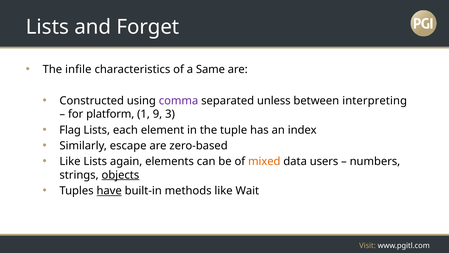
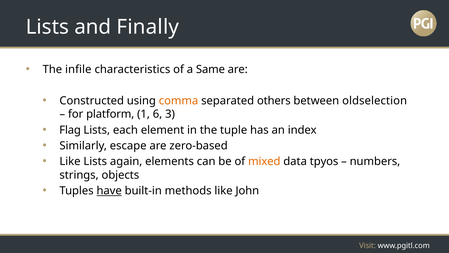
Forget: Forget -> Finally (148, 27)
comma colour: purple -> orange (179, 101)
unless: unless -> others (274, 101)
interpreting: interpreting -> oldselection (375, 101)
9: 9 -> 6 (158, 114)
users: users -> tpyos (324, 161)
objects underline: present -> none (120, 175)
Wait: Wait -> John (247, 190)
